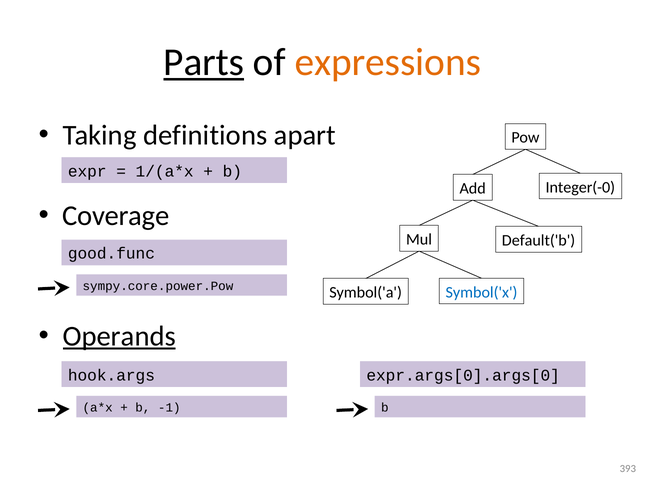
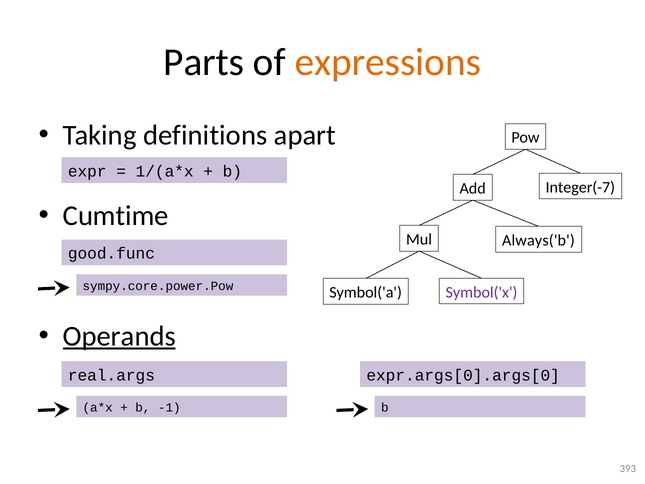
Parts underline: present -> none (204, 62)
Integer(-0: Integer(-0 -> Integer(-7 (580, 187)
Coverage: Coverage -> Cumtime (116, 216)
Default('b: Default('b -> Always('b (538, 240)
Symbol('x colour: blue -> purple (481, 292)
hook.args: hook.args -> real.args (111, 375)
